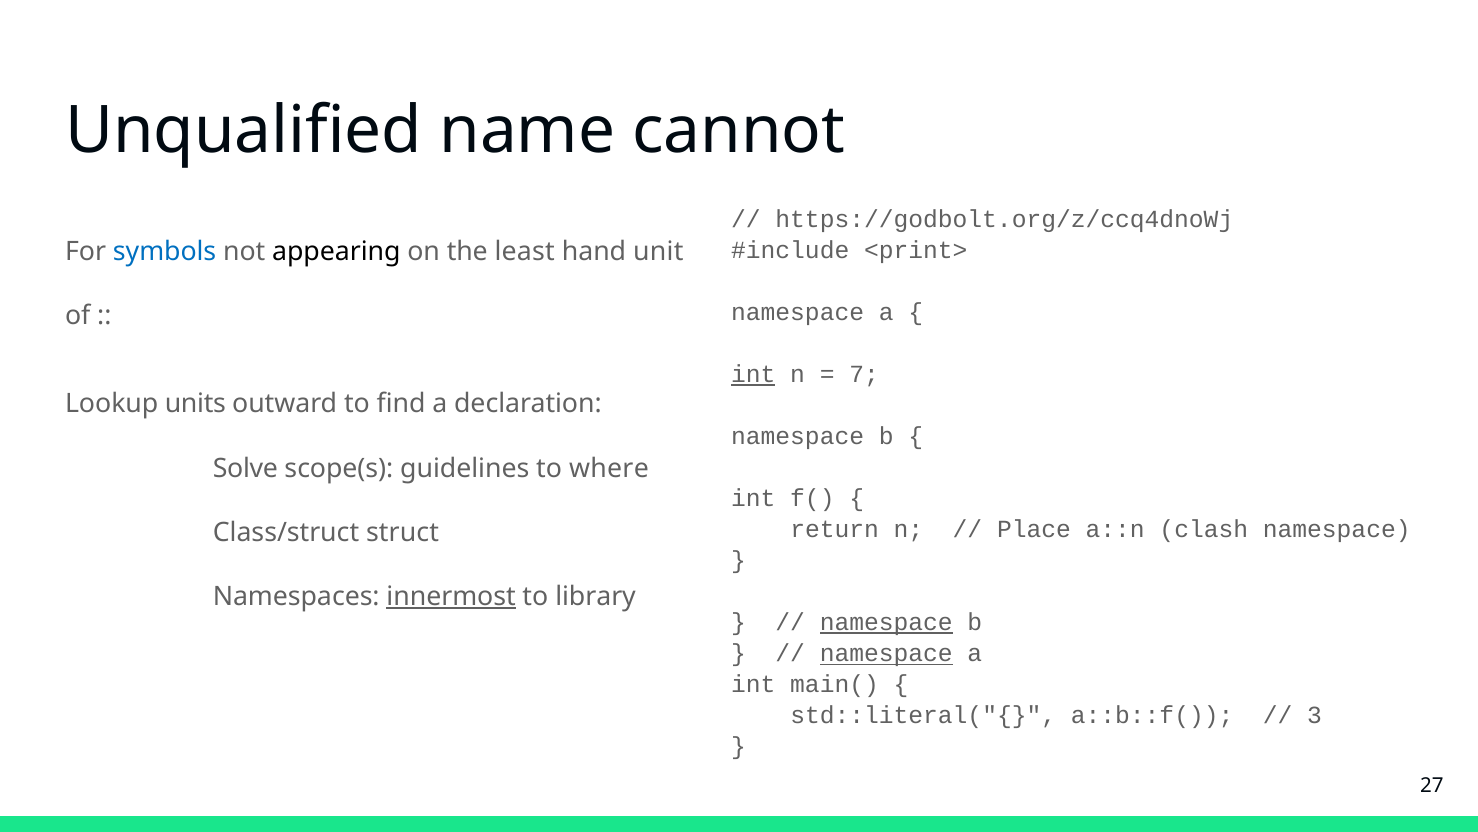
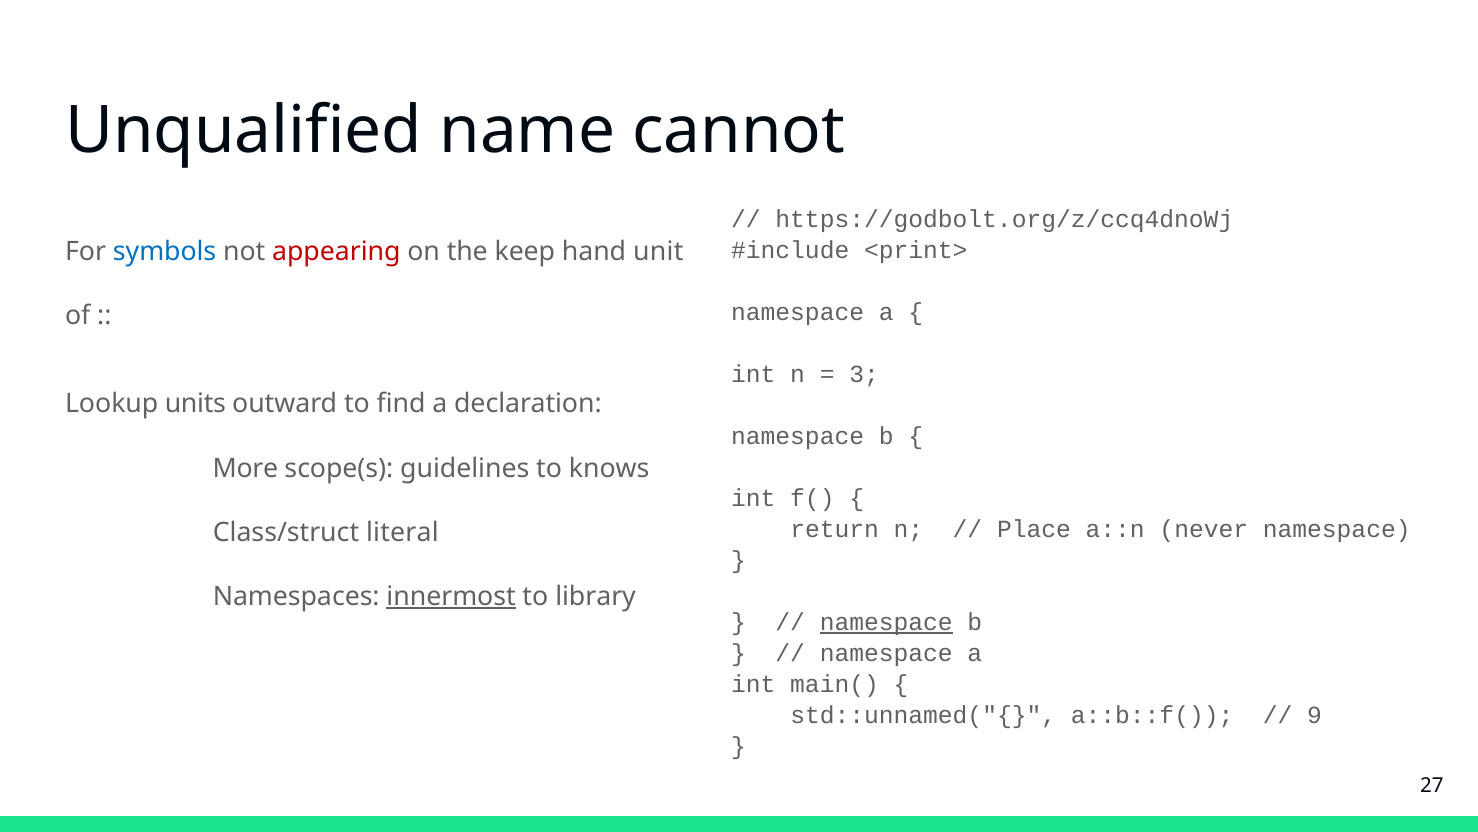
appearing colour: black -> red (336, 251)
least: least -> keep (525, 251)
int underline: present -> none (753, 374)
7: 7 -> 3 (864, 374)
Solve: Solve -> More (245, 468)
where: where -> knows (609, 468)
clash: clash -> never (1204, 529)
struct: struct -> literal (402, 532)
namespace underline: present -> none (886, 653)
std::literal("{: std::literal("{ -> std::unnamed("{ (923, 715)
3: 3 -> 9 (1315, 715)
